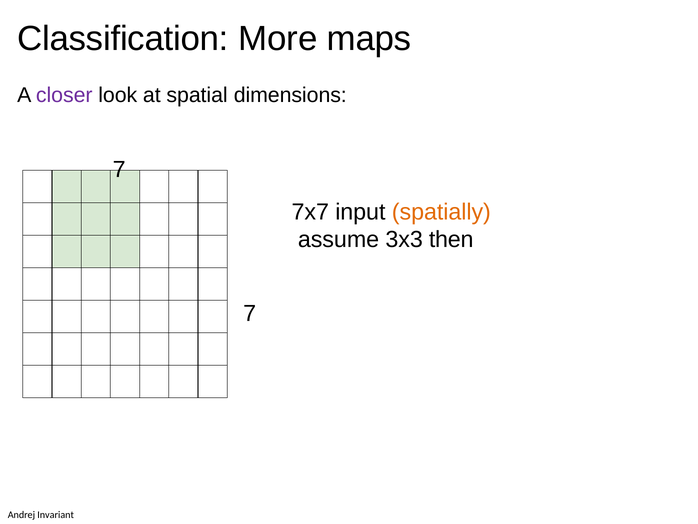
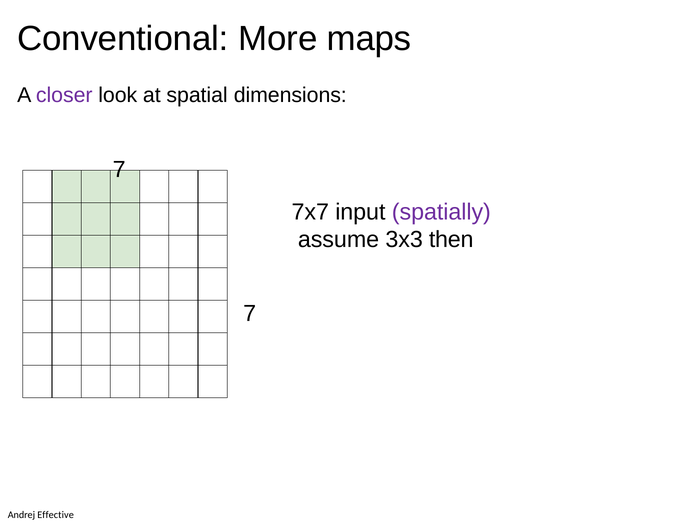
Classification: Classification -> Conventional (123, 39)
spatially colour: orange -> purple (441, 212)
Invariant: Invariant -> Effective (56, 514)
